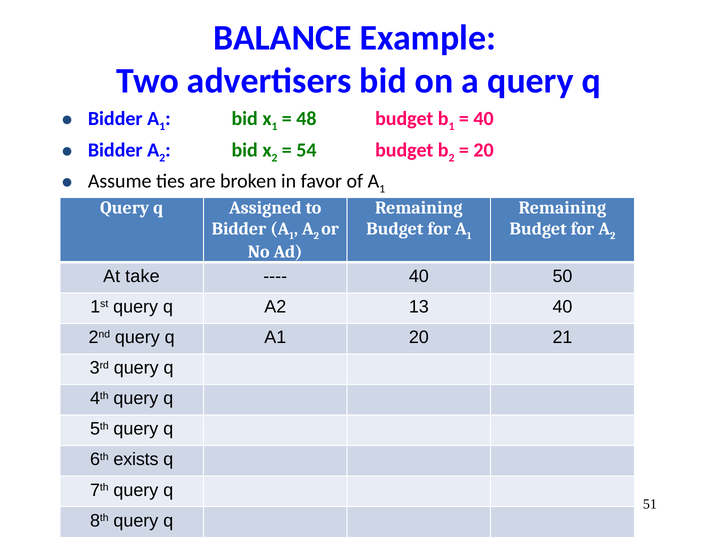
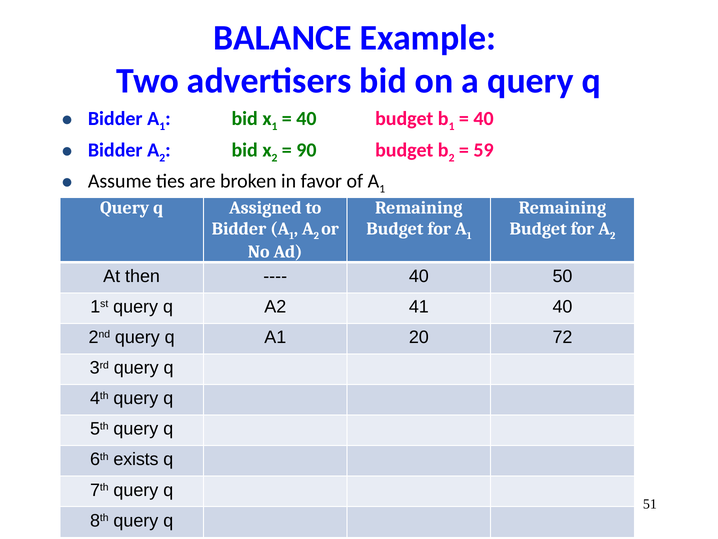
48: 48 -> 40 (306, 119)
54: 54 -> 90 (306, 150)
20: 20 -> 59 (484, 150)
take: take -> then (143, 276)
13: 13 -> 41 (419, 307)
21: 21 -> 72 (562, 337)
